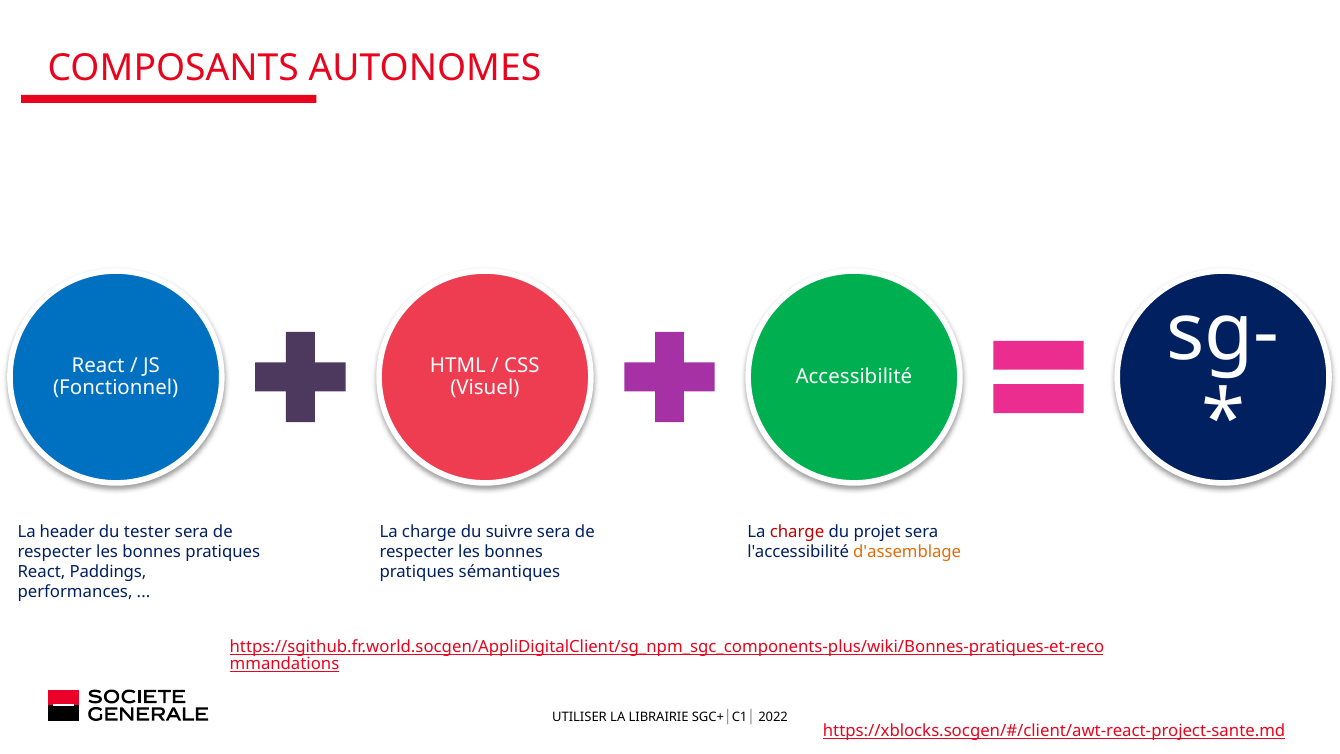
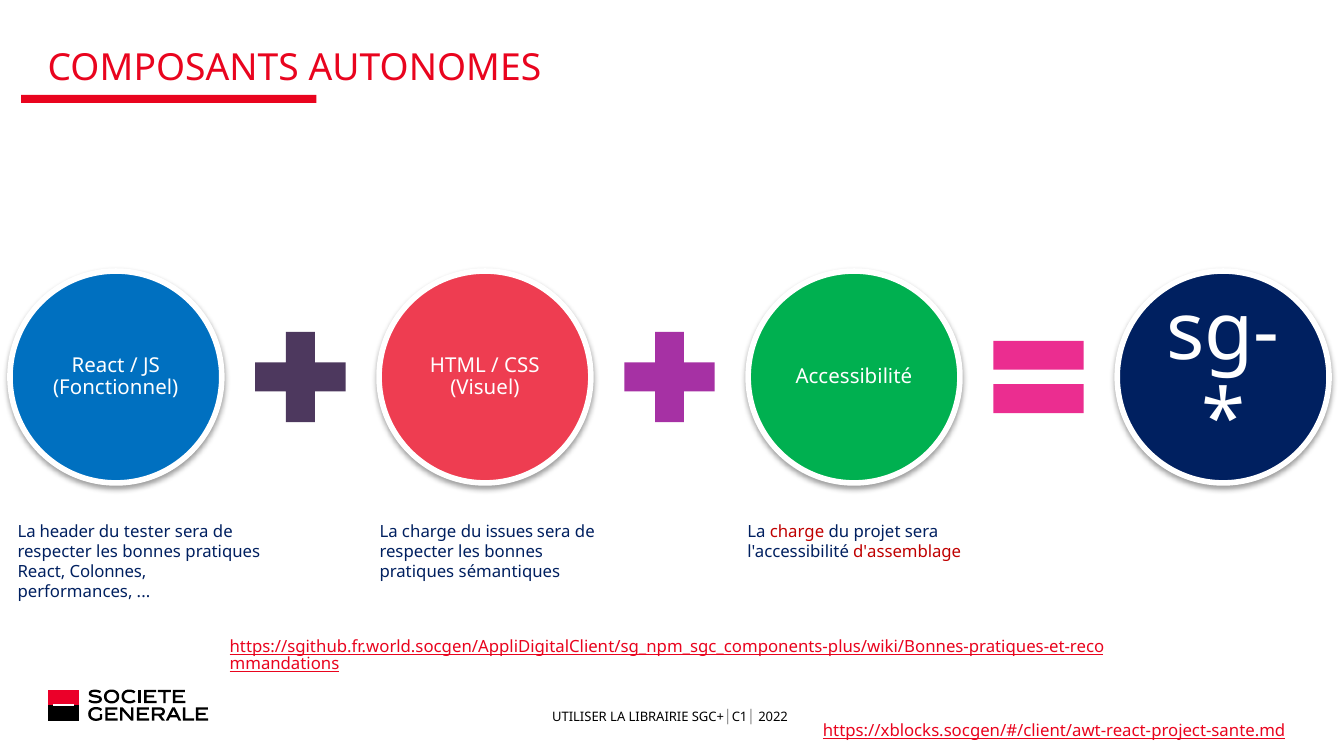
suivre: suivre -> issues (509, 531)
d'assemblage colour: orange -> red (907, 551)
Paddings: Paddings -> Colonnes (108, 572)
